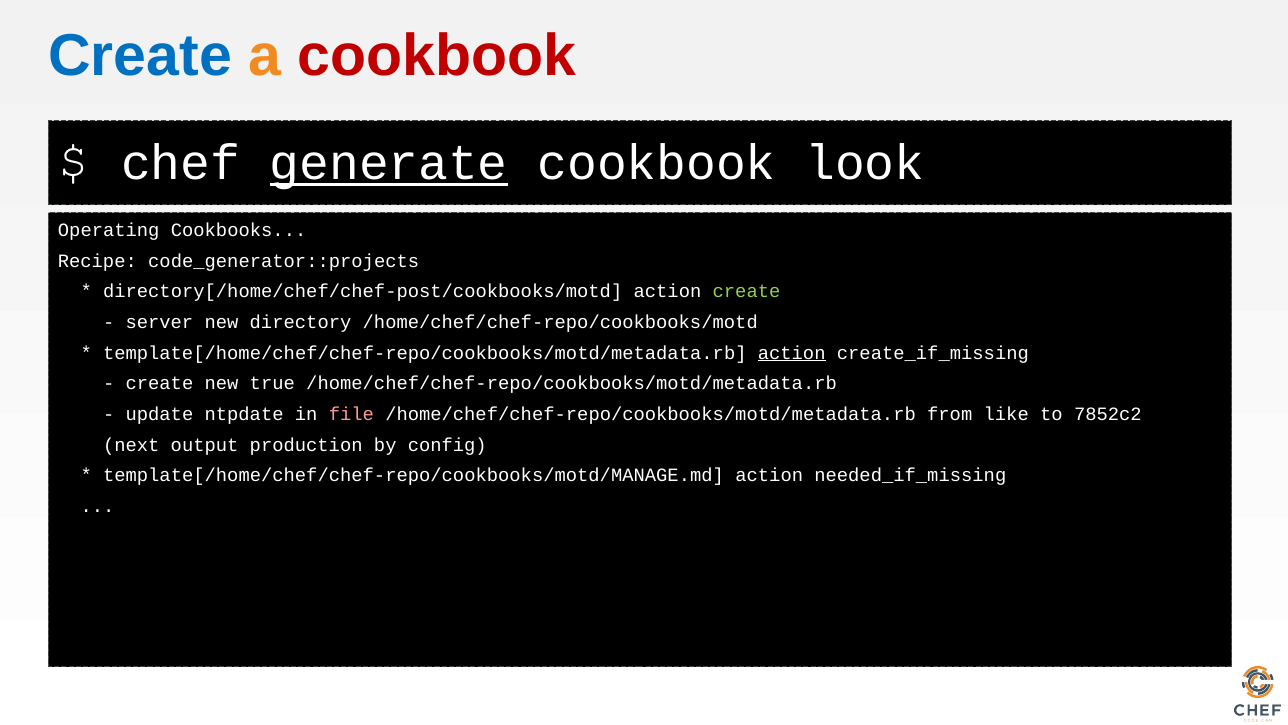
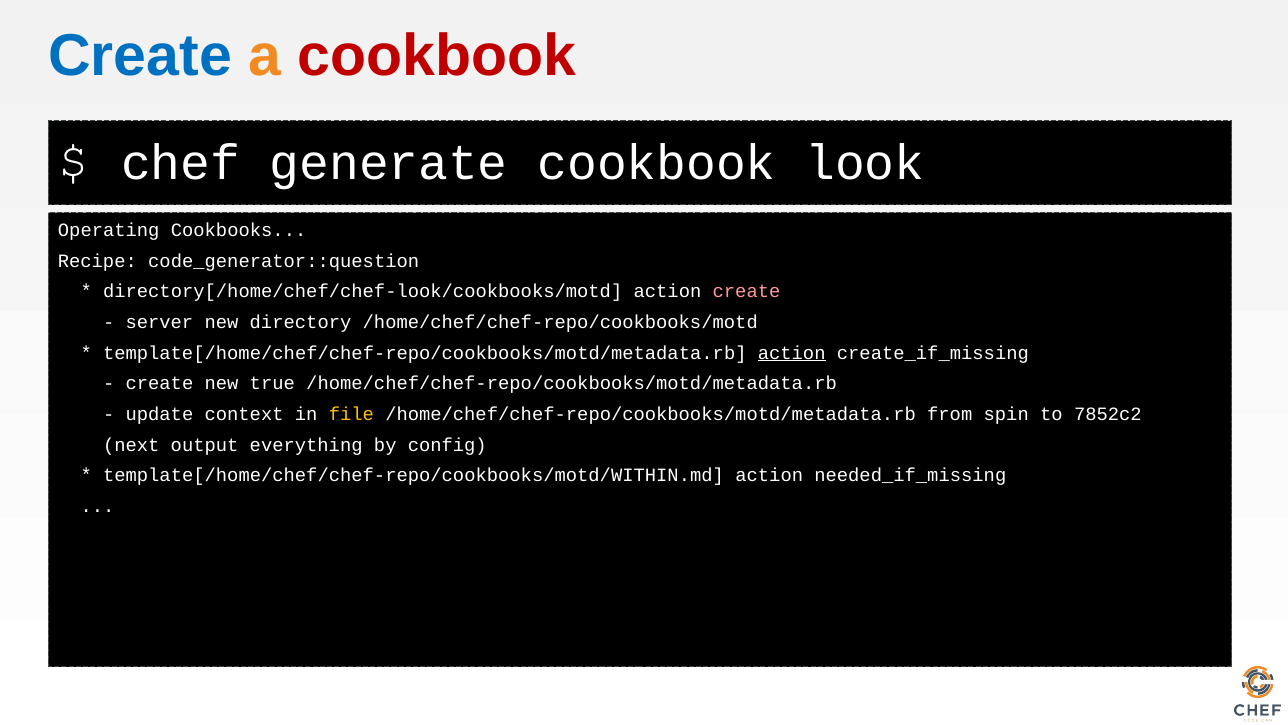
generate underline: present -> none (389, 163)
code_generator::projects: code_generator::projects -> code_generator::question (284, 261)
directory[/home/chef/chef-post/cookbooks/motd: directory[/home/chef/chef-post/cookbooks/motd -> directory[/home/chef/chef-look/cookbooks/motd (363, 291)
create colour: light green -> pink (746, 291)
ntpdate: ntpdate -> context (244, 414)
file colour: pink -> yellow (351, 414)
like: like -> spin (1006, 414)
production: production -> everything (306, 445)
template[/home/chef/chef-repo/cookbooks/motd/MANAGE.md: template[/home/chef/chef-repo/cookbooks/motd/MANAGE.md -> template[/home/chef/chef-repo/cookbooks/motd/WITHIN.md (413, 475)
